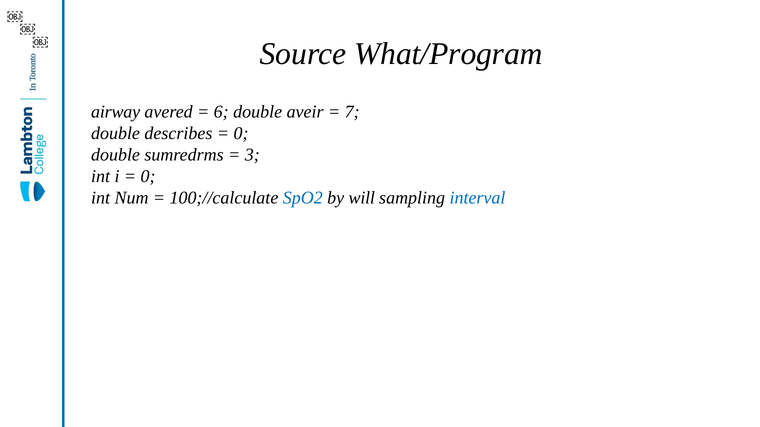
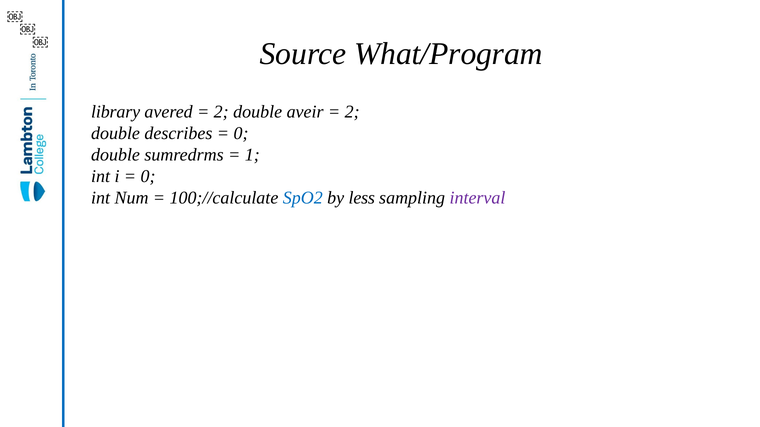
airway: airway -> library (116, 112)
6: 6 -> 2 (221, 112)
7: 7 -> 2 (352, 112)
3: 3 -> 1 (252, 155)
will: will -> less (362, 198)
interval colour: blue -> purple (477, 198)
